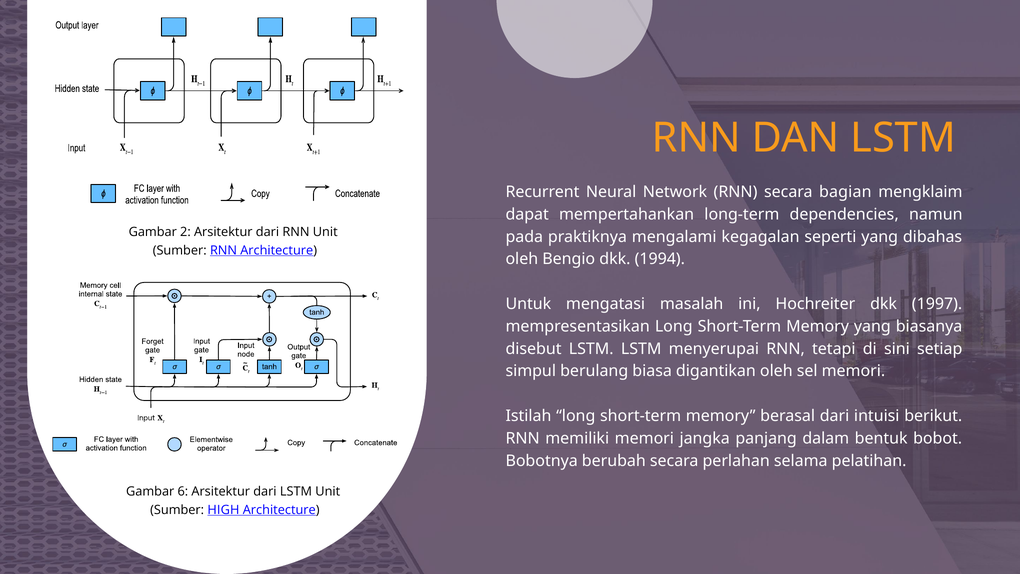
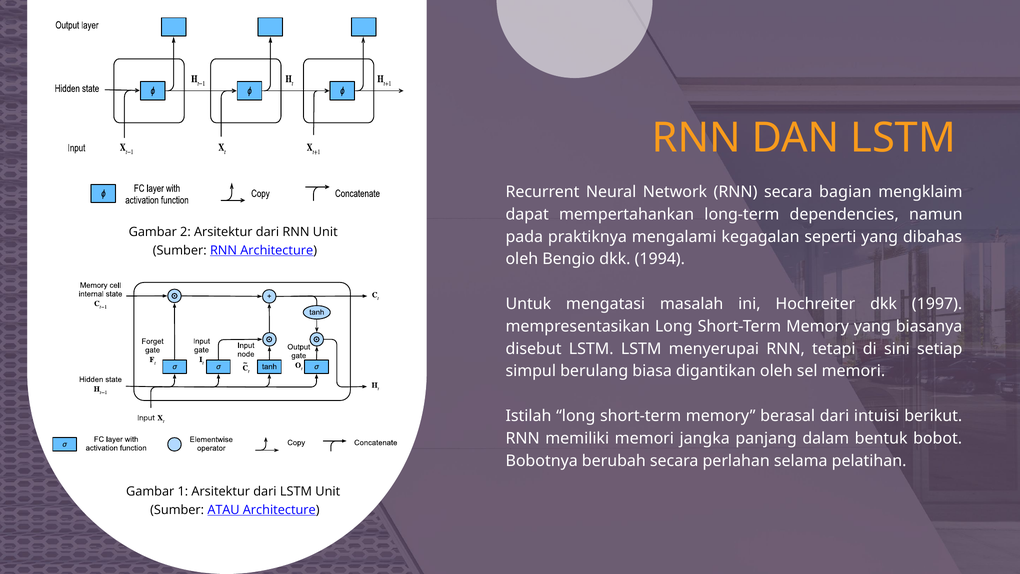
6: 6 -> 1 (183, 492)
HIGH: HIGH -> ATAU (224, 510)
